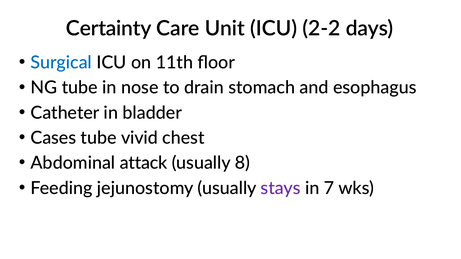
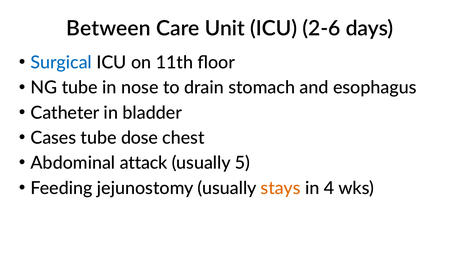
Certainty: Certainty -> Between (109, 29)
2-2: 2-2 -> 2-6 (321, 29)
vivid: vivid -> dose (140, 138)
8: 8 -> 5 (242, 163)
stays colour: purple -> orange (281, 188)
7: 7 -> 4 (329, 188)
